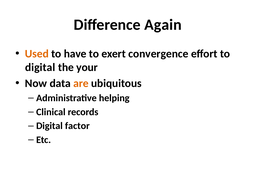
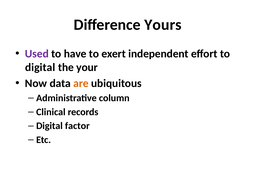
Again: Again -> Yours (163, 25)
Used colour: orange -> purple (37, 54)
convergence: convergence -> independent (158, 54)
helping: helping -> column (114, 98)
